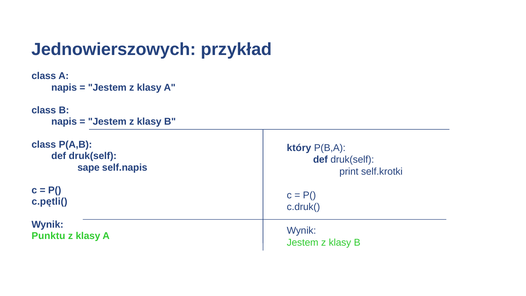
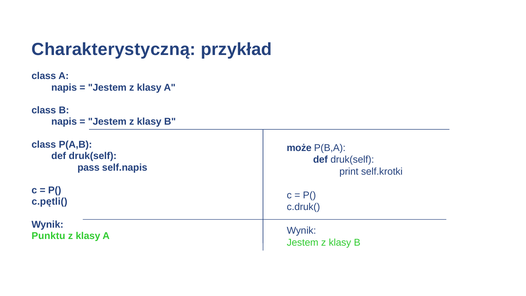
Jednowierszowych: Jednowierszowych -> Charakterystyczną (114, 49)
który: który -> może (299, 148)
sape: sape -> pass (89, 167)
